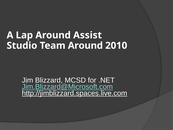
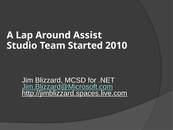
Team Around: Around -> Started (85, 45)
